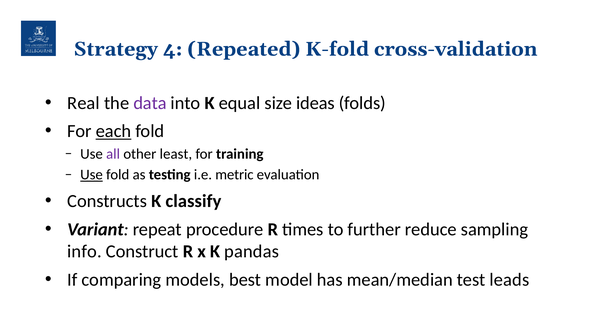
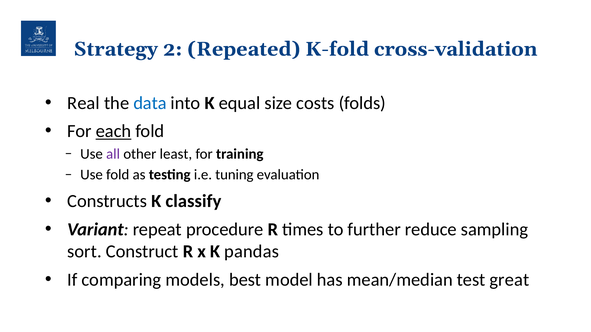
4: 4 -> 2 (173, 49)
data colour: purple -> blue (150, 103)
ideas: ideas -> costs (315, 103)
Use underline: present -> none (92, 175)
metric: metric -> tuning (234, 175)
info: info -> sort (84, 252)
leads: leads -> great (509, 280)
